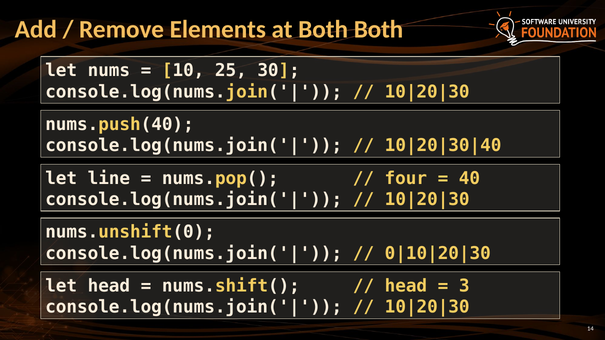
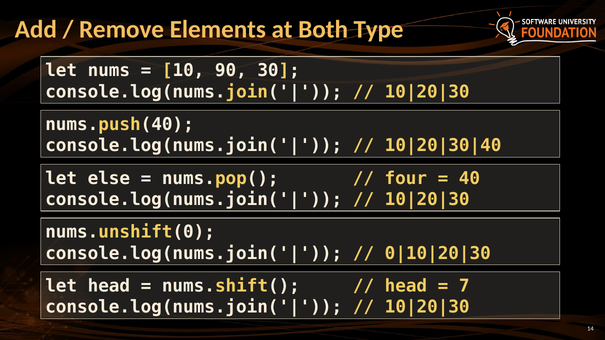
Both Both: Both -> Type (379, 29)
25: 25 -> 90 (231, 71)
line: line -> else (109, 178)
3: 3 -> 7 (464, 286)
